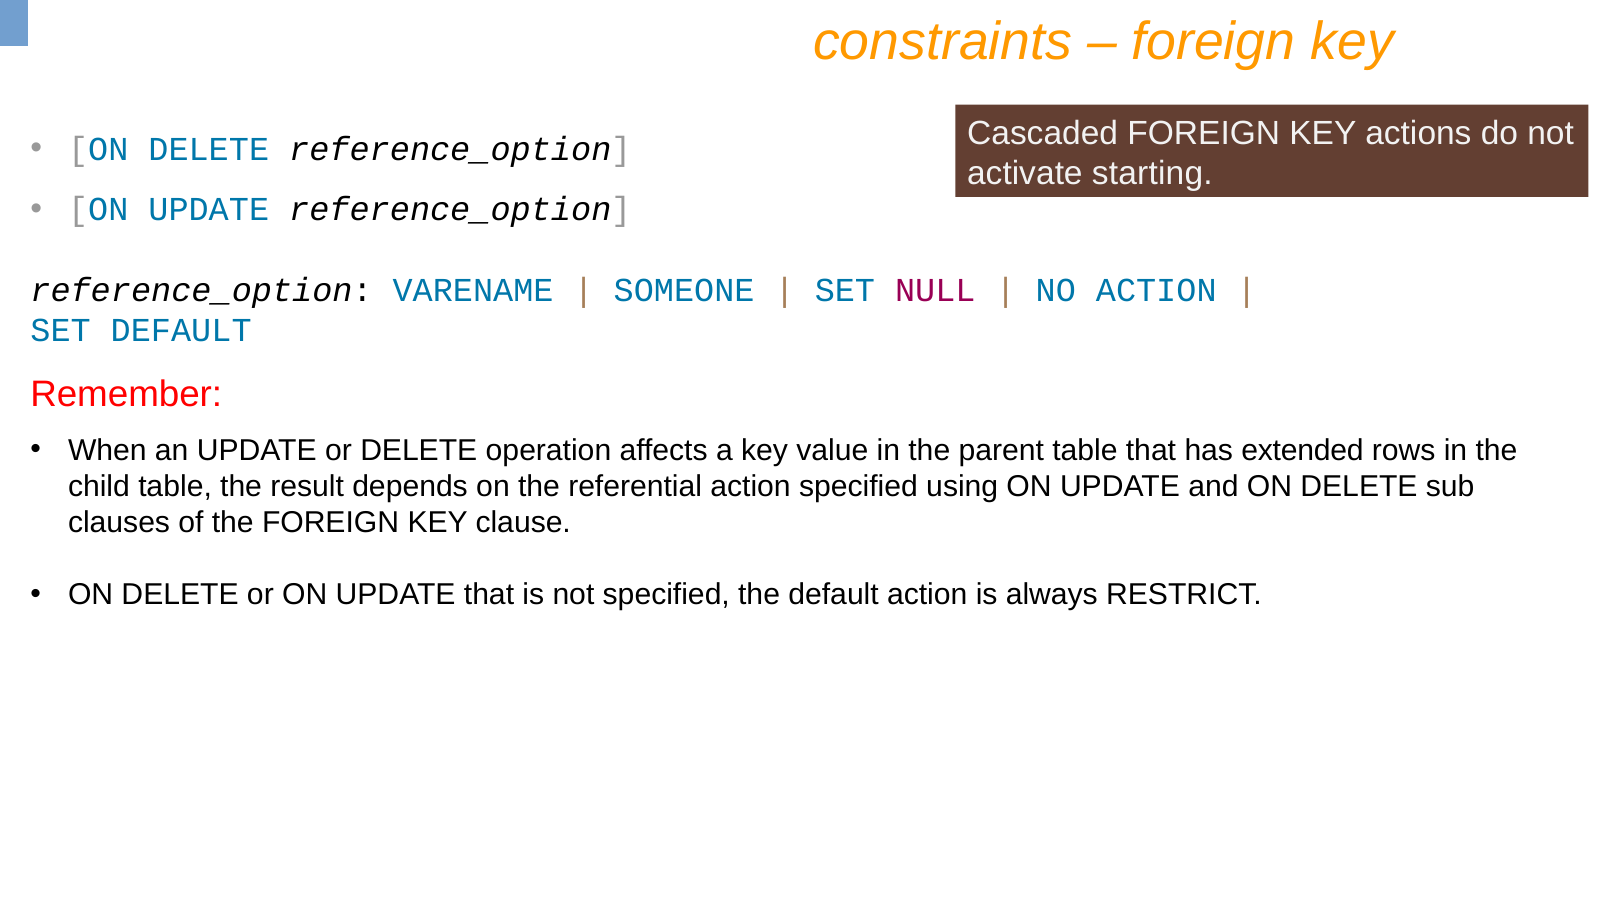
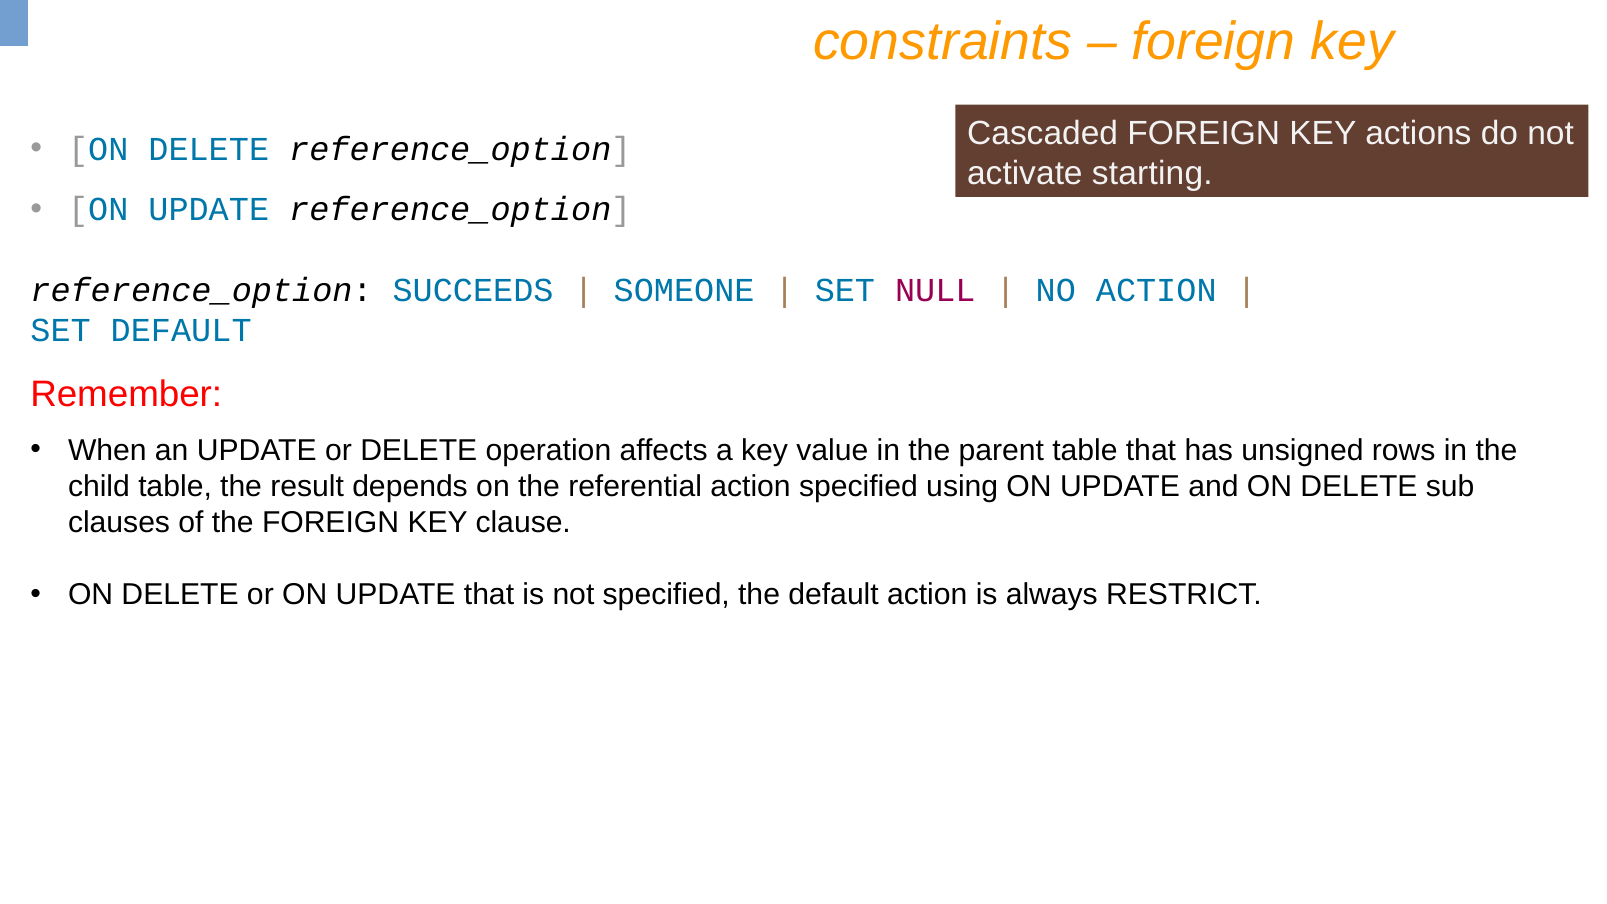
VARENAME: VARENAME -> SUCCEEDS (473, 290)
extended: extended -> unsigned (1302, 450)
